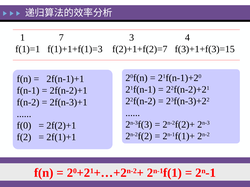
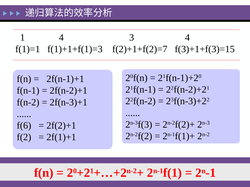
1 7: 7 -> 4 (61, 38)
f(0: f(0 -> f(6 (24, 126)
